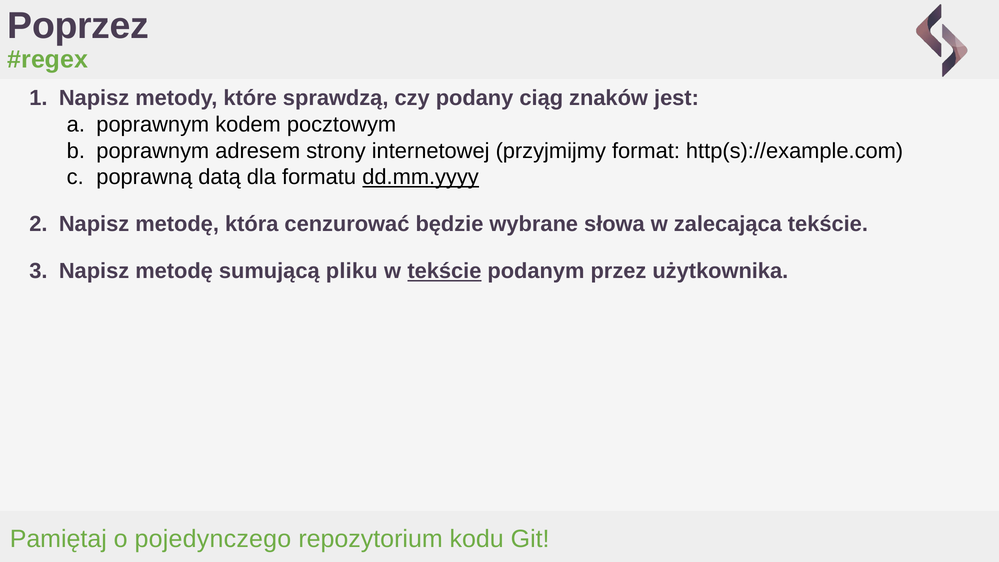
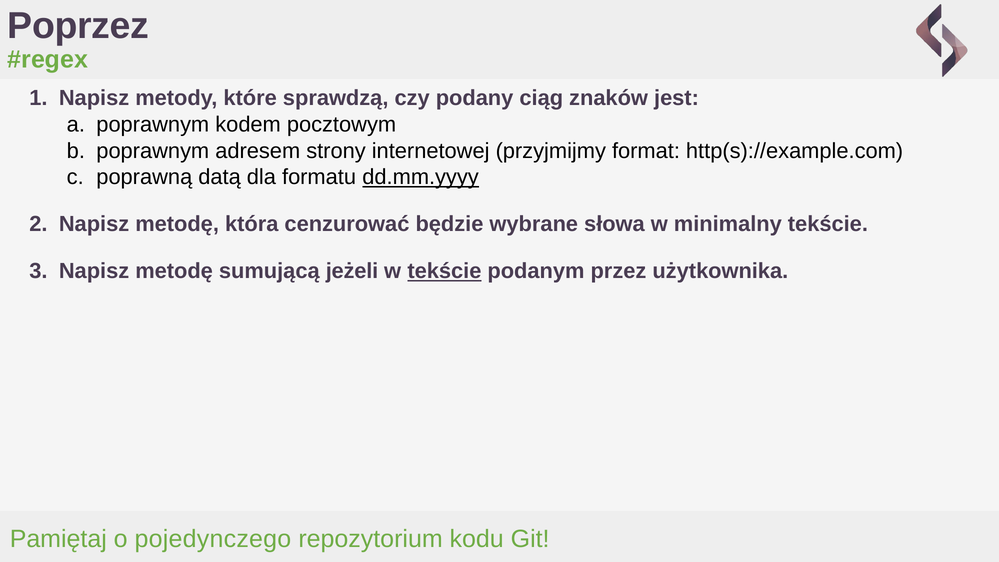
zalecająca: zalecająca -> minimalny (728, 224)
pliku: pliku -> jeżeli (352, 271)
